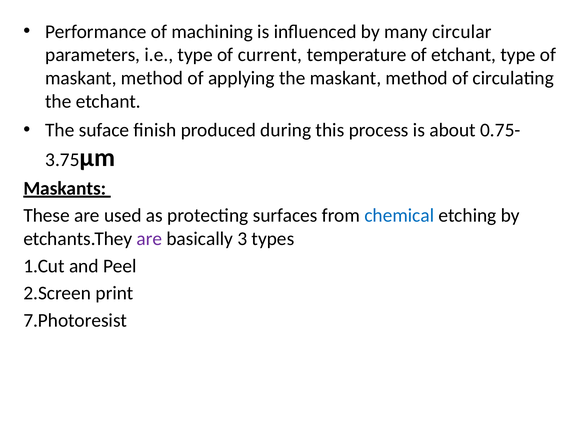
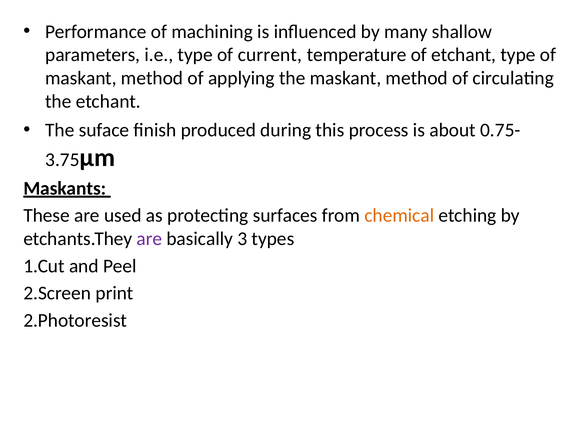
circular: circular -> shallow (462, 32)
chemical colour: blue -> orange (399, 215)
7.Photoresist: 7.Photoresist -> 2.Photoresist (75, 320)
